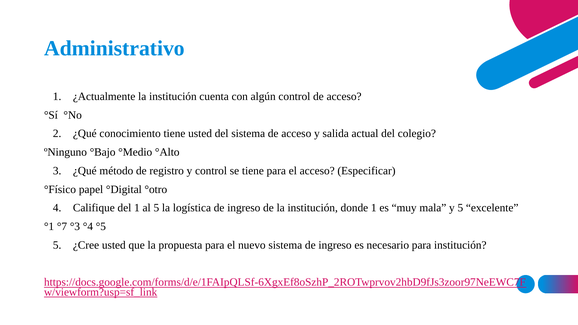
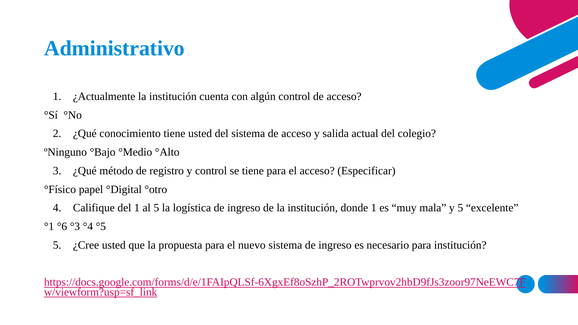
°7: °7 -> °6 (62, 227)
